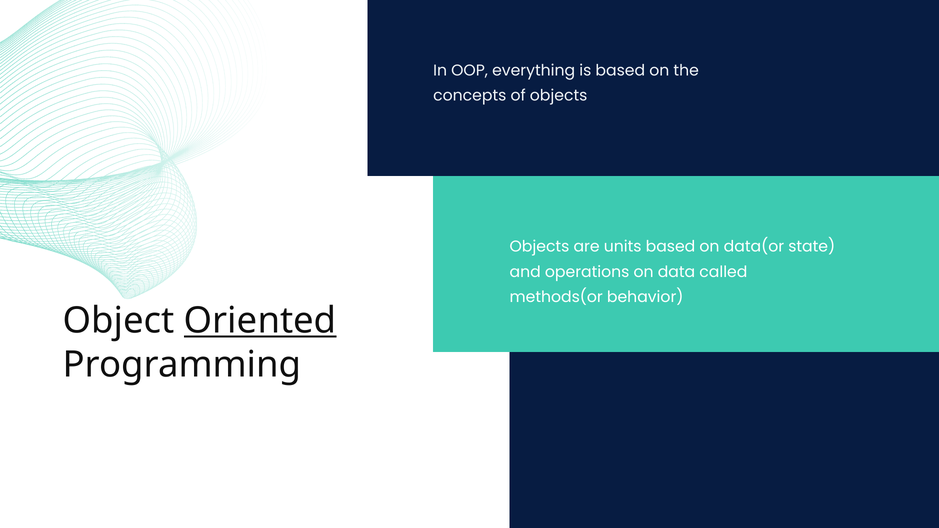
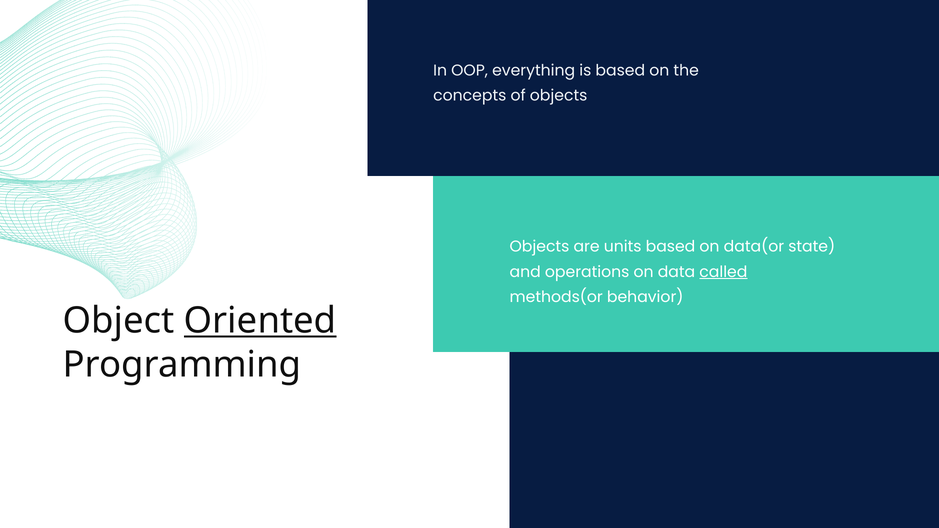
called underline: none -> present (723, 272)
